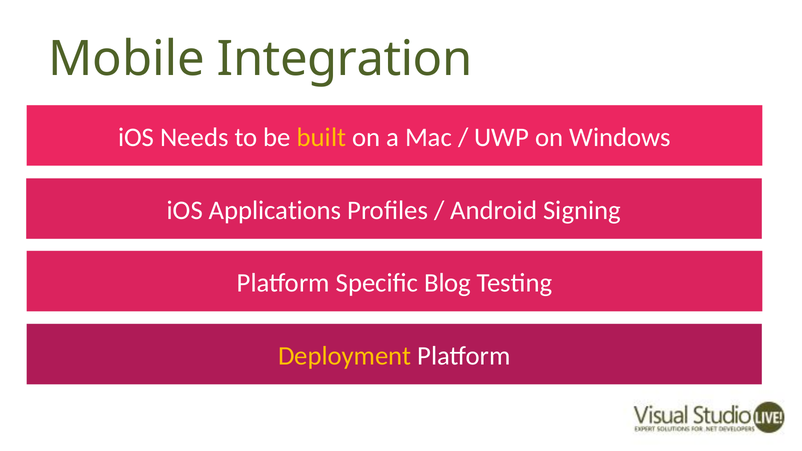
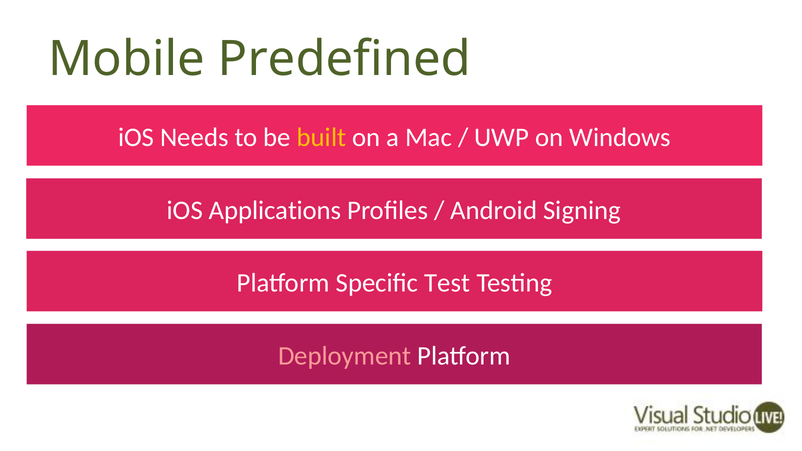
Integration: Integration -> Predefined (344, 59)
Blog: Blog -> Test (447, 283)
Deployment colour: yellow -> pink (345, 356)
